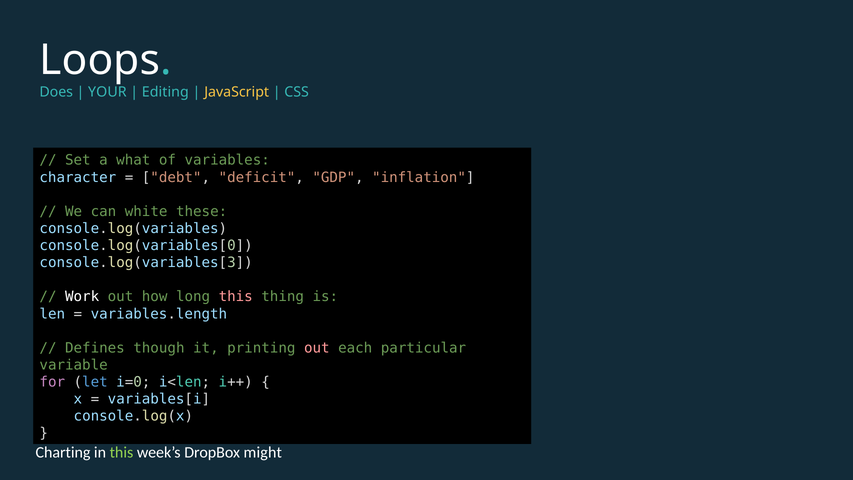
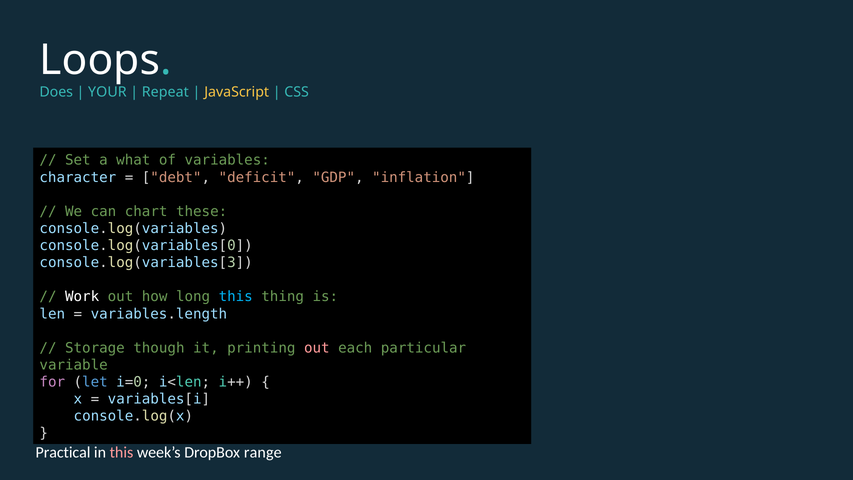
Editing: Editing -> Repeat (165, 92)
white: white -> chart (146, 211)
this colour: pink -> light blue (236, 297)
Defines: Defines -> Storage (95, 348)
Charting: Charting -> Practical (63, 452)
this colour: light green -> pink (121, 452)
might: might -> range (263, 452)
